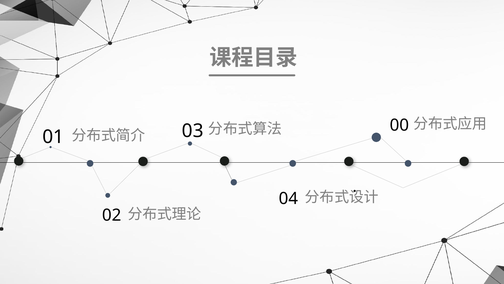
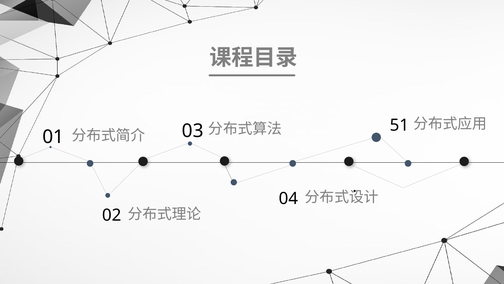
00: 00 -> 51 (399, 125)
